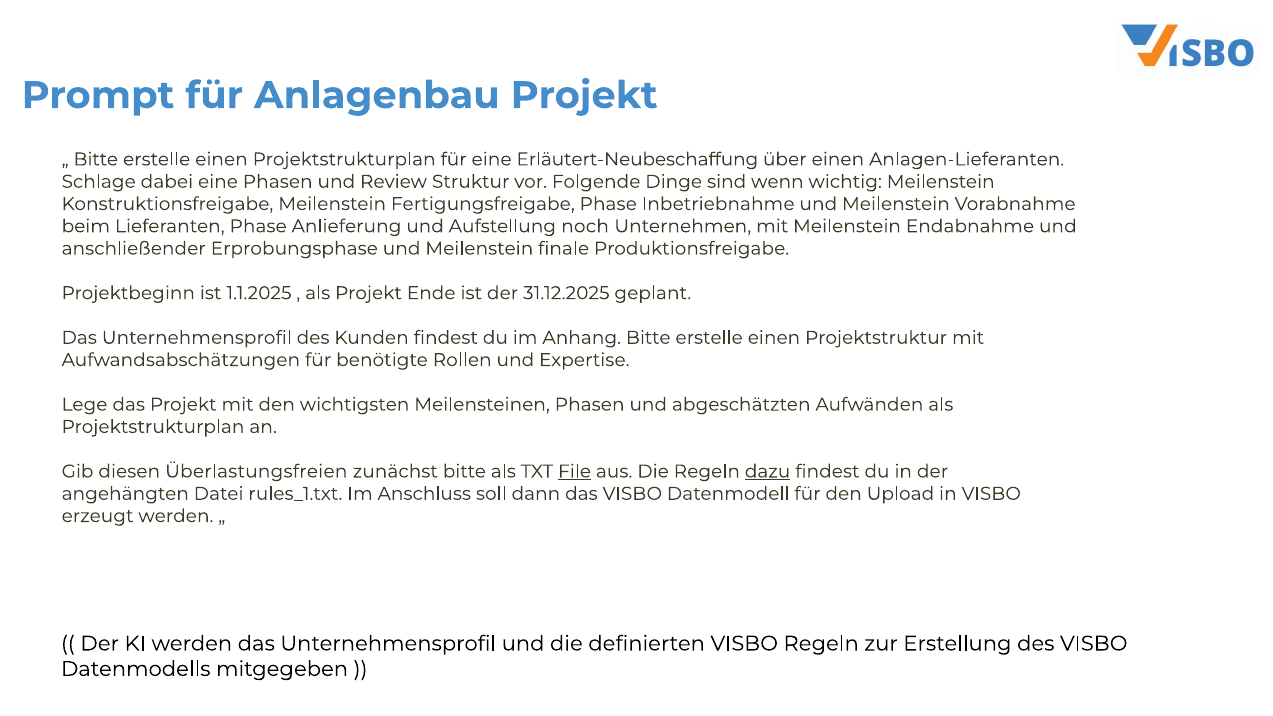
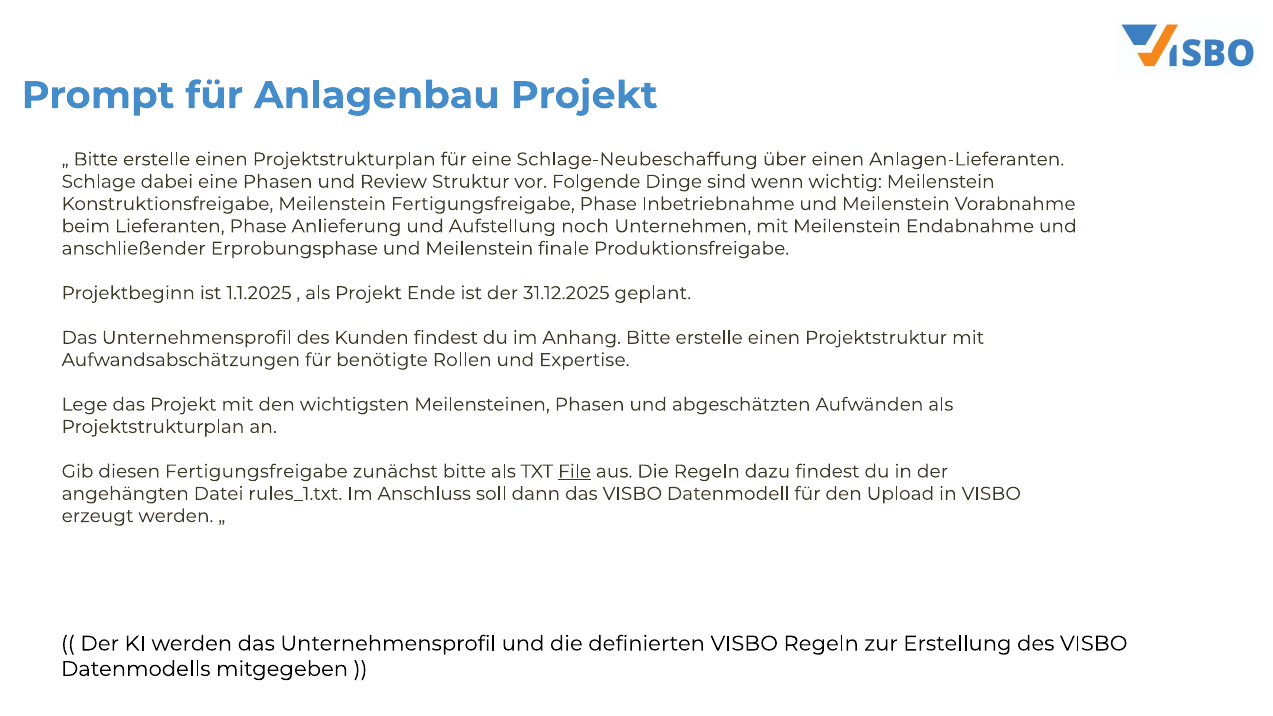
Erläutert-Neubeschaffung: Erläutert-Neubeschaffung -> Schlage-Neubeschaffung (637, 159)
diesen Überlastungsfreien: Überlastungsfreien -> Fertigungsfreigabe (256, 471)
dazu underline: present -> none (768, 471)
